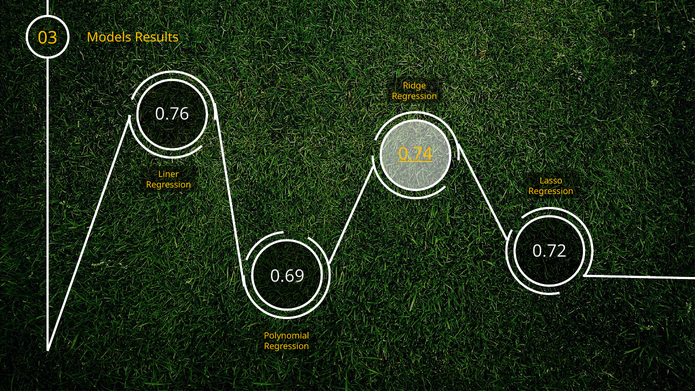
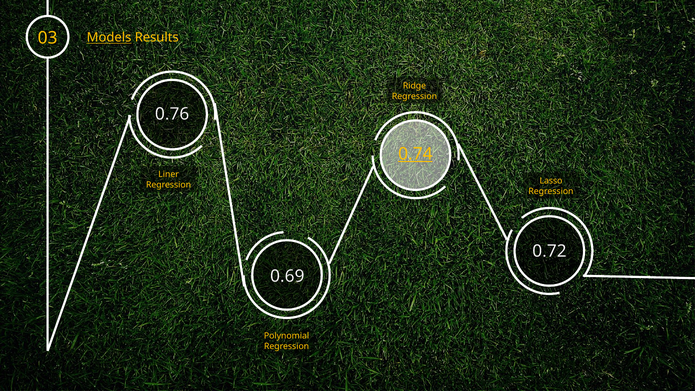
Models underline: none -> present (109, 38)
